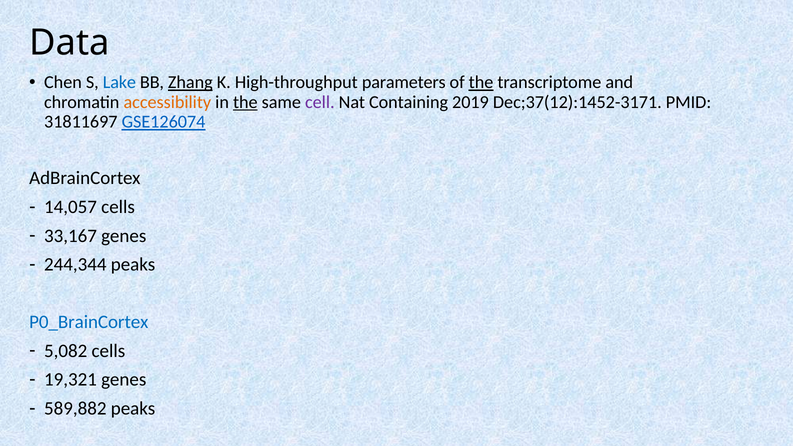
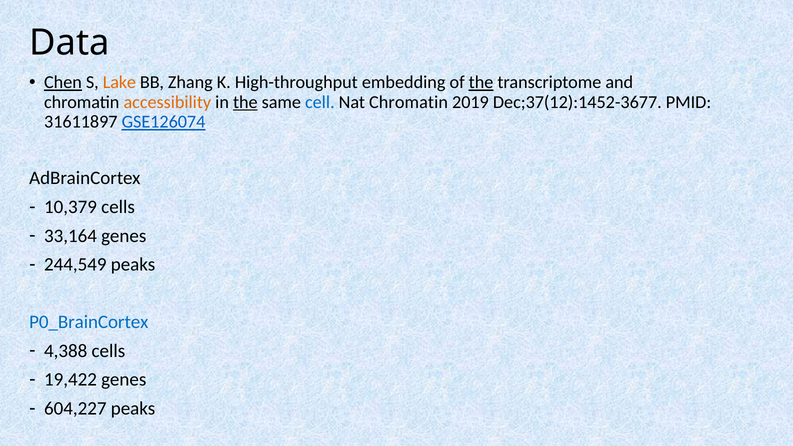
Chen underline: none -> present (63, 82)
Lake colour: blue -> orange (119, 82)
Zhang underline: present -> none (190, 82)
parameters: parameters -> embedding (404, 82)
cell colour: purple -> blue (320, 102)
Nat Containing: Containing -> Chromatin (409, 102)
Dec;37(12):1452-3171: Dec;37(12):1452-3171 -> Dec;37(12):1452-3677 (577, 102)
31811697: 31811697 -> 31611897 (81, 122)
14,057: 14,057 -> 10,379 (71, 207)
33,167: 33,167 -> 33,164 (71, 236)
244,344: 244,344 -> 244,549 (75, 265)
5,082: 5,082 -> 4,388 (66, 351)
19,321: 19,321 -> 19,422 (71, 380)
589,882: 589,882 -> 604,227 (75, 408)
